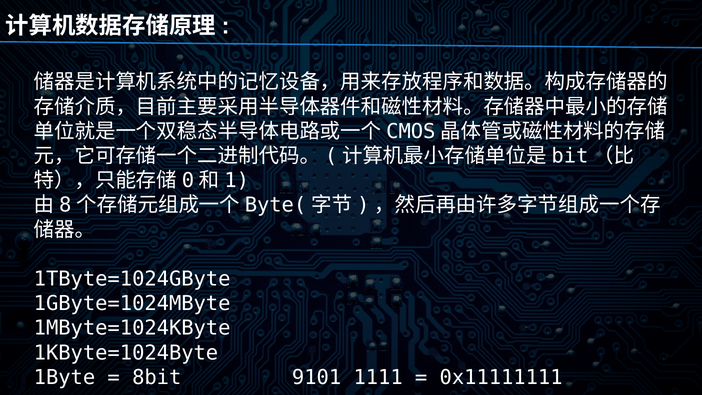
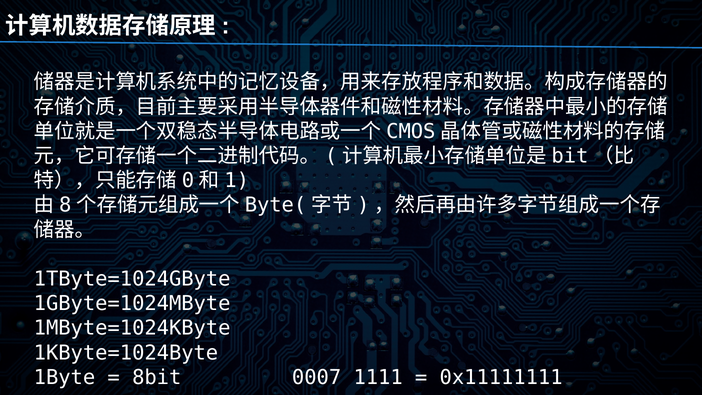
9101: 9101 -> 0007 (317, 377)
